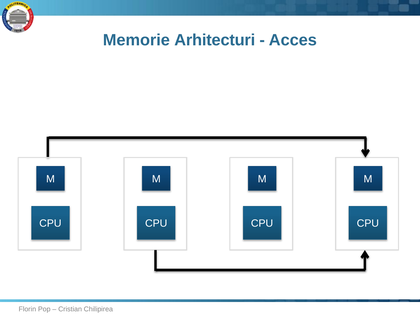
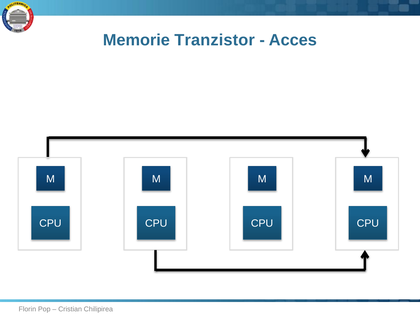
Arhitecturi: Arhitecturi -> Tranzistor (215, 40)
